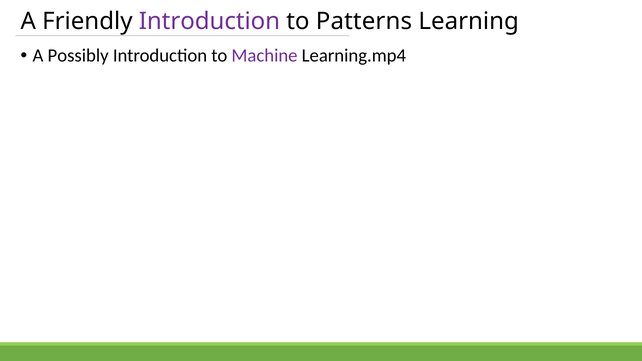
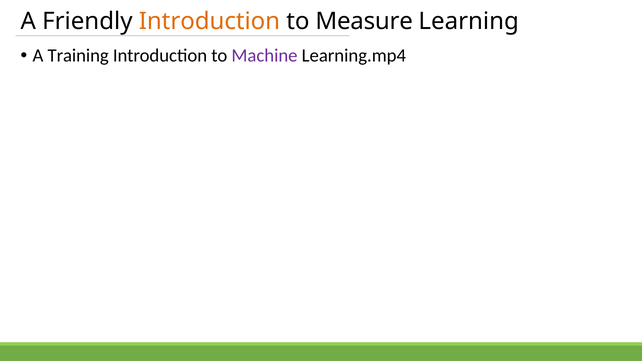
Introduction colour: purple -> orange (209, 21)
Patterns: Patterns -> Measure (364, 21)
Possibly: Possibly -> Training (78, 56)
